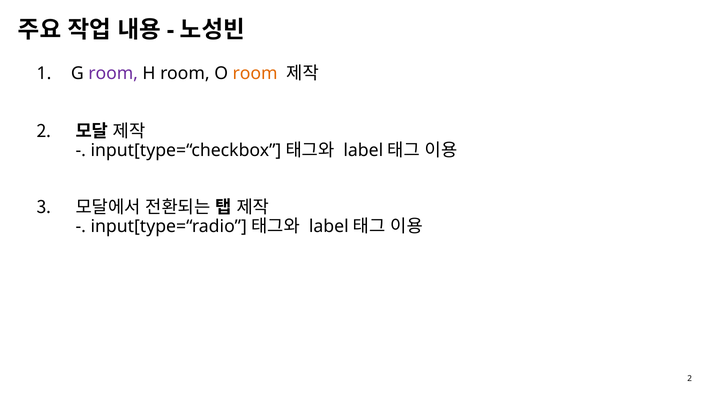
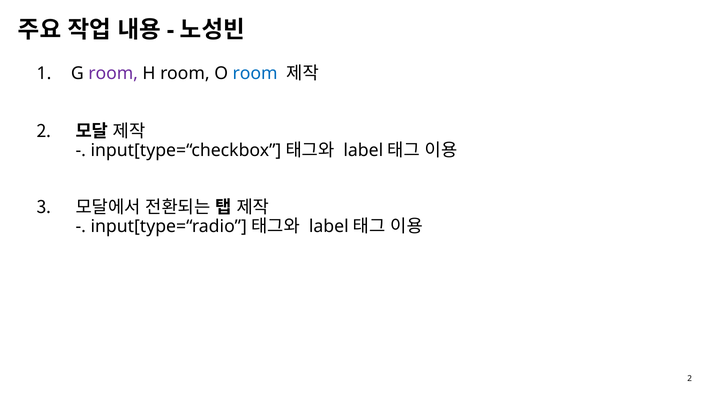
room colour: orange -> blue (255, 73)
